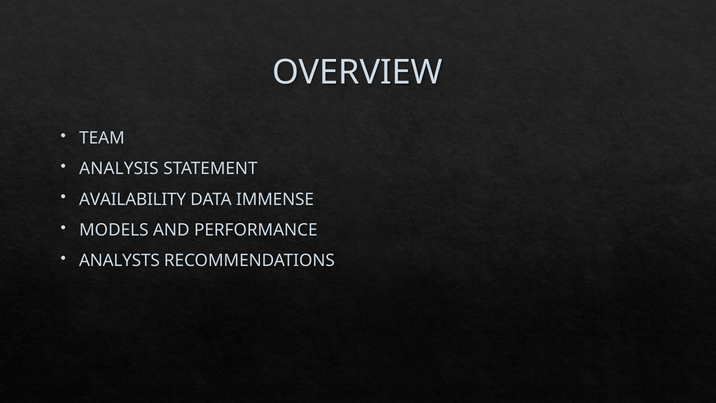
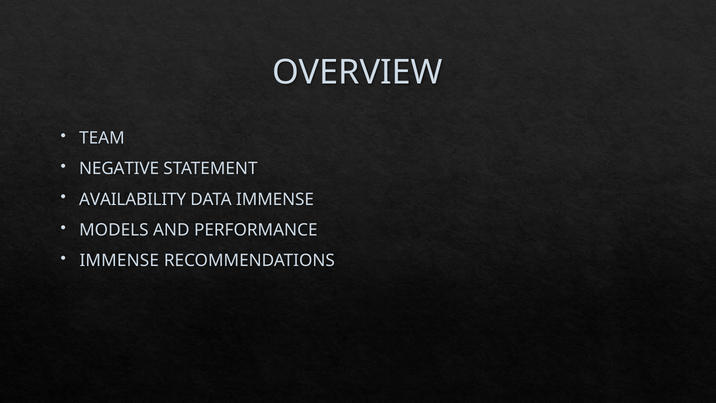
ANALYSIS: ANALYSIS -> NEGATIVE (119, 169)
ANALYSTS: ANALYSTS -> IMMENSE (119, 260)
